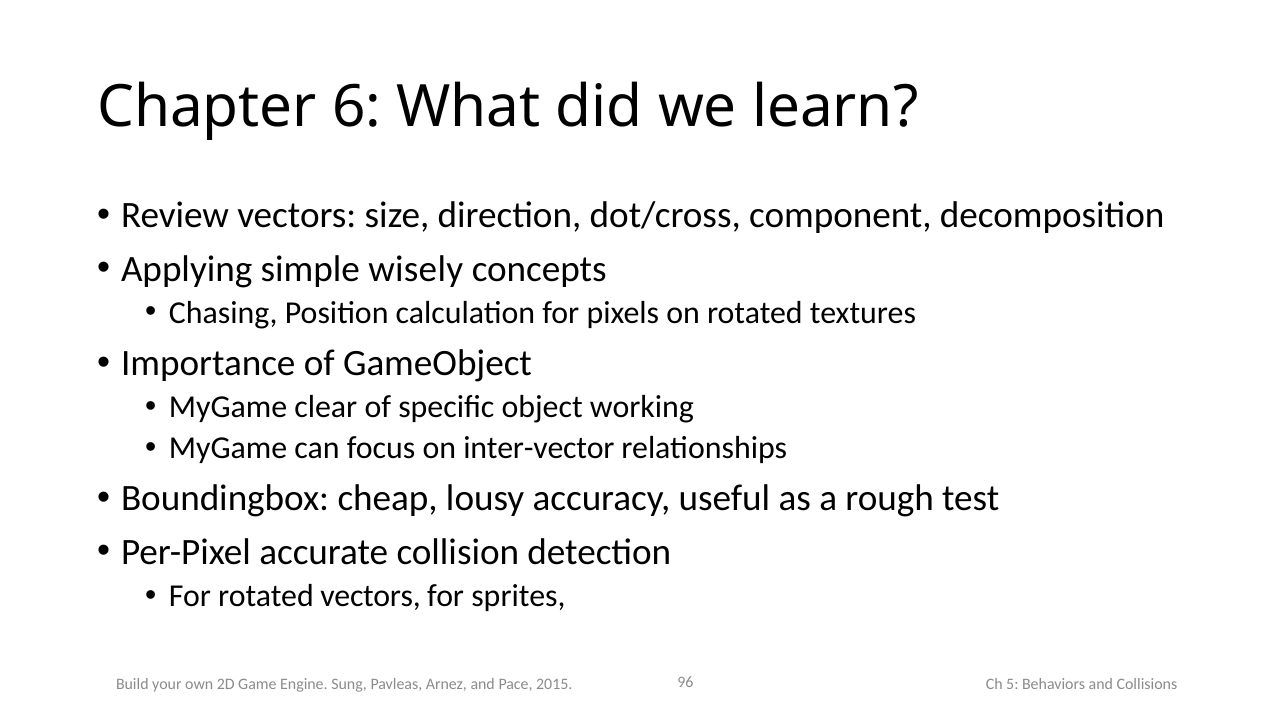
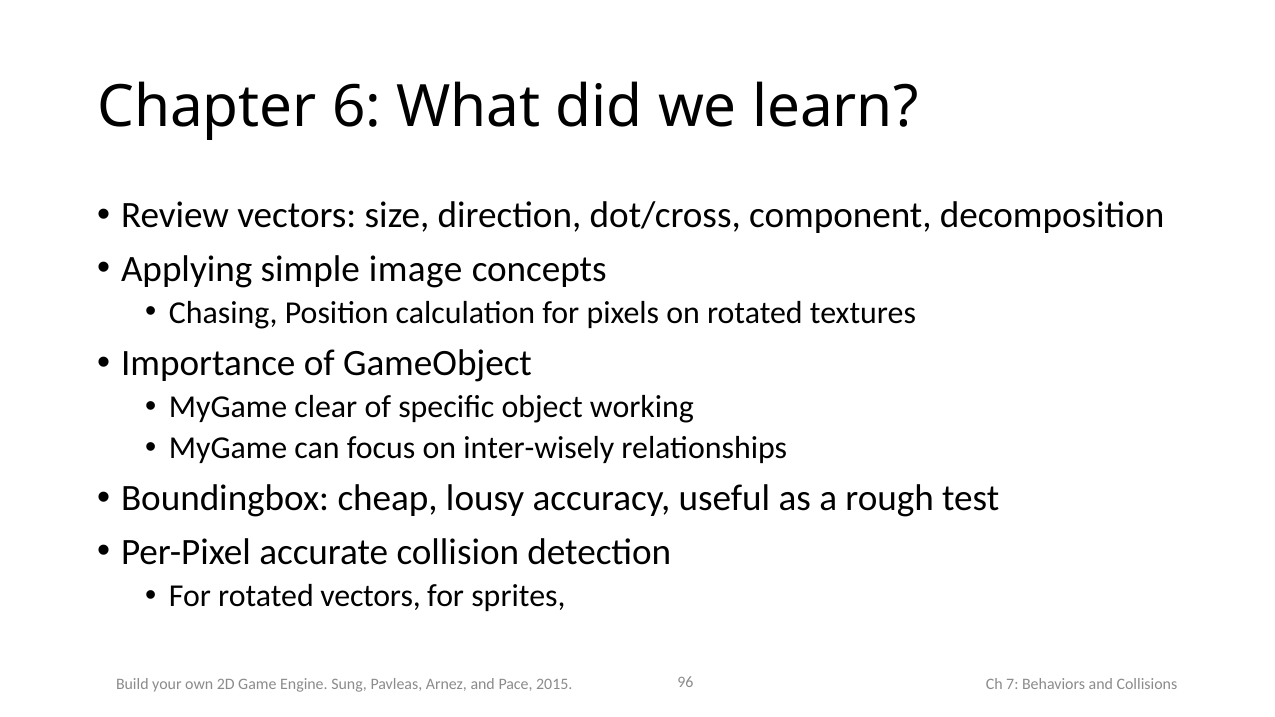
wisely: wisely -> image (416, 269)
inter-vector: inter-vector -> inter-wisely (539, 448)
5: 5 -> 7 (1012, 685)
